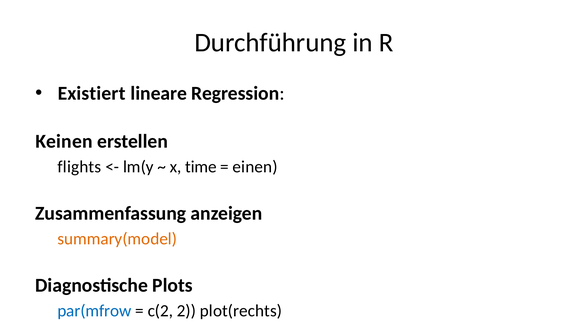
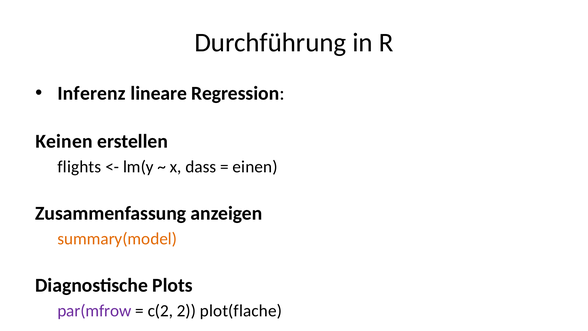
Existiert: Existiert -> Inferenz (92, 93)
time: time -> dass (201, 167)
par(mfrow colour: blue -> purple (94, 311)
plot(rechts: plot(rechts -> plot(flache (241, 311)
